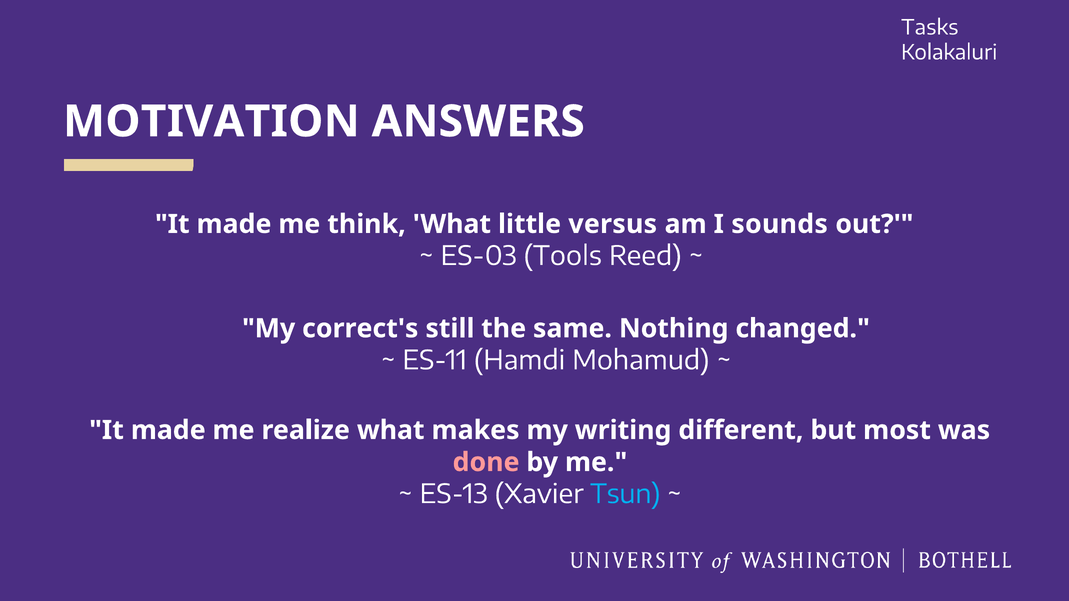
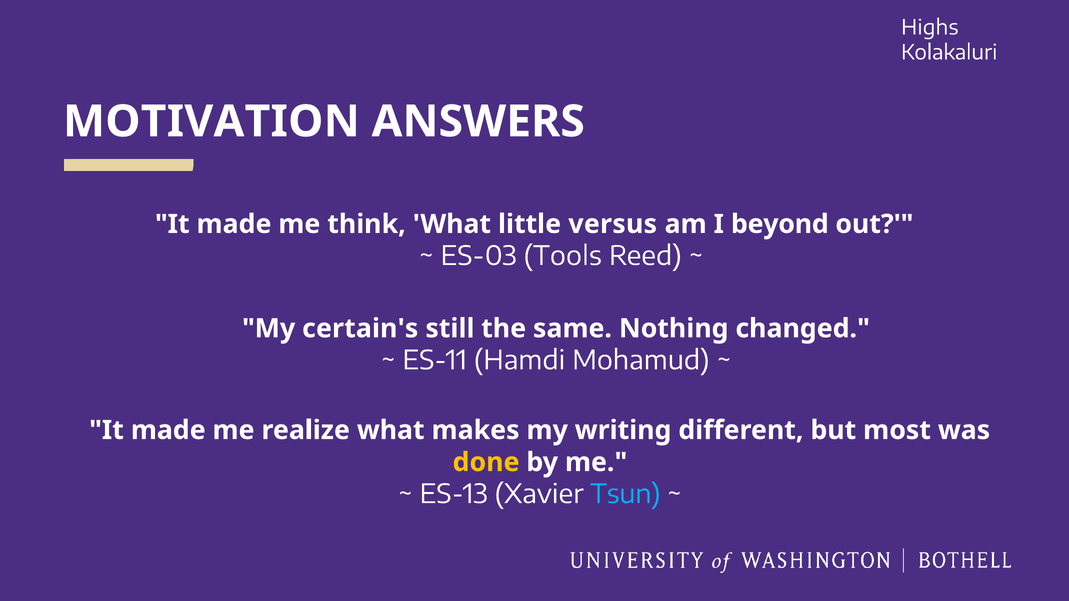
Tasks: Tasks -> Highs (930, 28)
sounds: sounds -> beyond (780, 224)
correct's: correct's -> certain's (360, 329)
done colour: pink -> yellow (486, 463)
